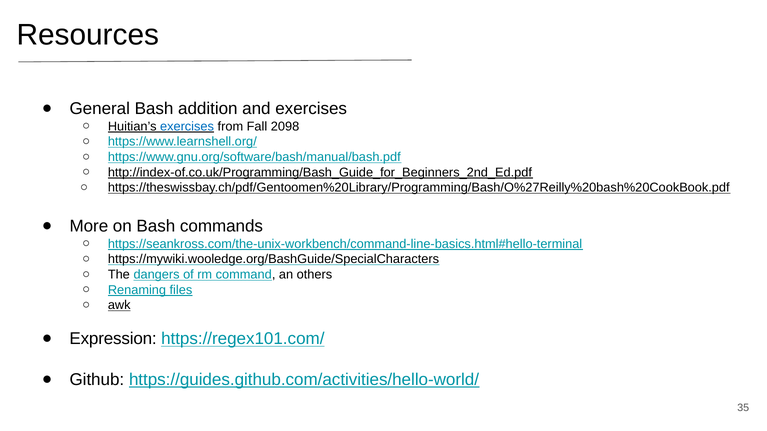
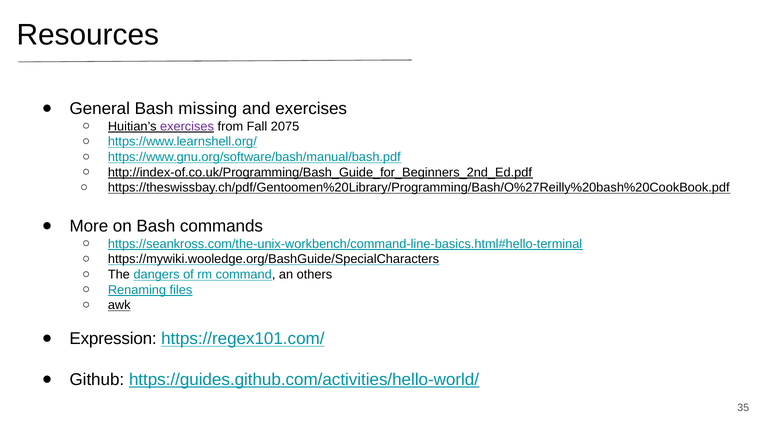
addition: addition -> missing (208, 109)
exercises colour: blue -> purple (187, 127)
2098: 2098 -> 2075 (285, 127)
